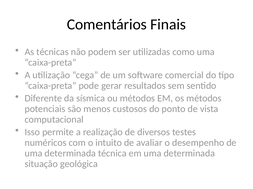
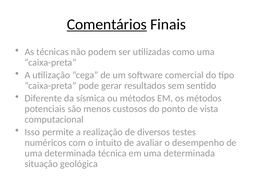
Comentários underline: none -> present (107, 24)
